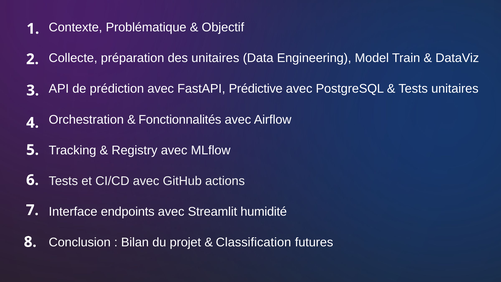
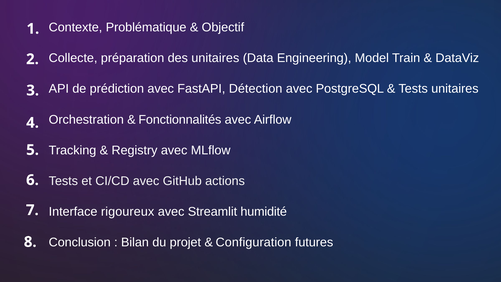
Prédictive: Prédictive -> Détection (256, 89)
endpoints: endpoints -> rigoureux (128, 212)
Classification: Classification -> Configuration (254, 242)
